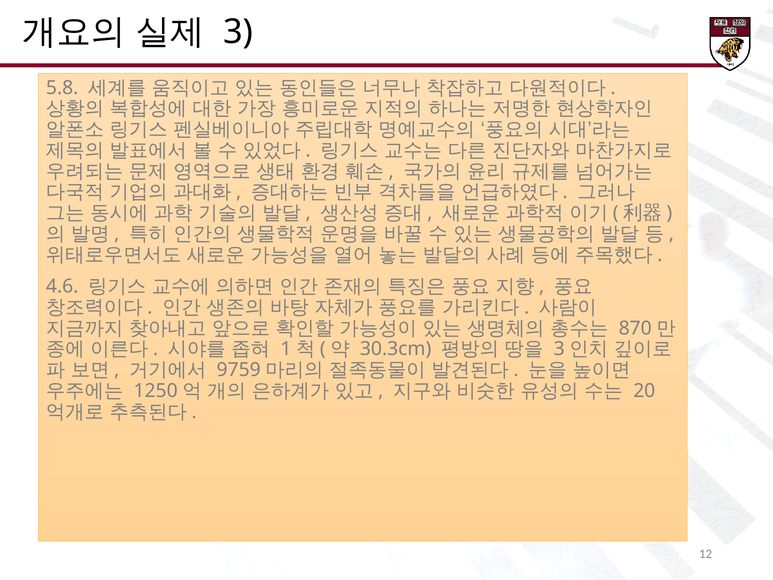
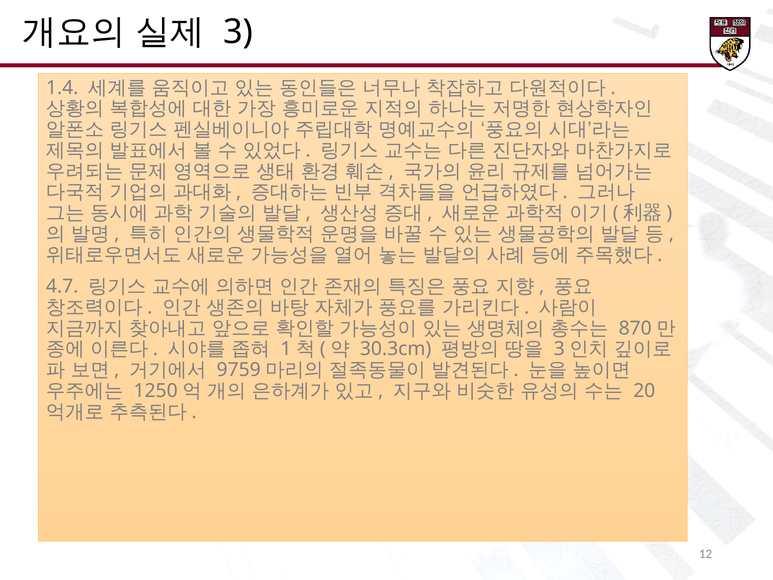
5.8: 5.8 -> 1.4 (62, 88)
4.6: 4.6 -> 4.7 (62, 286)
